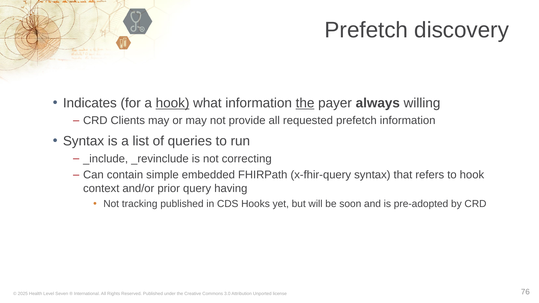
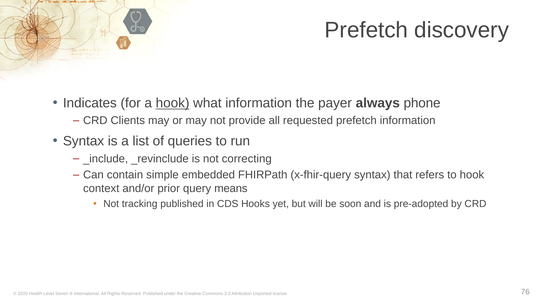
the underline: present -> none (305, 103)
willing: willing -> phone (422, 103)
having: having -> means (231, 189)
